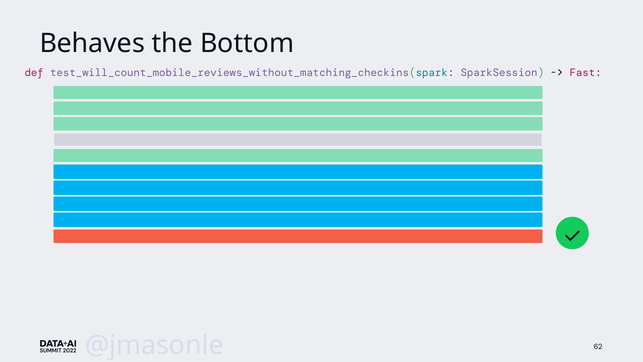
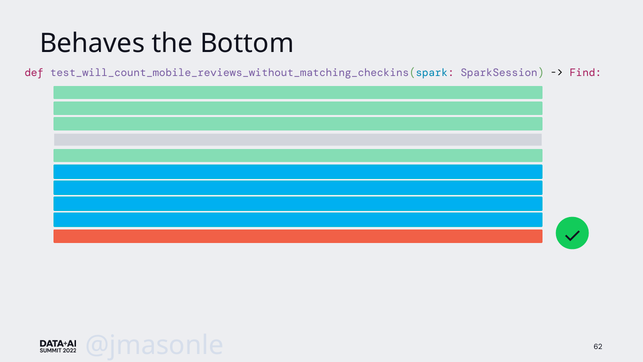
Fast: Fast -> Find (586, 72)
